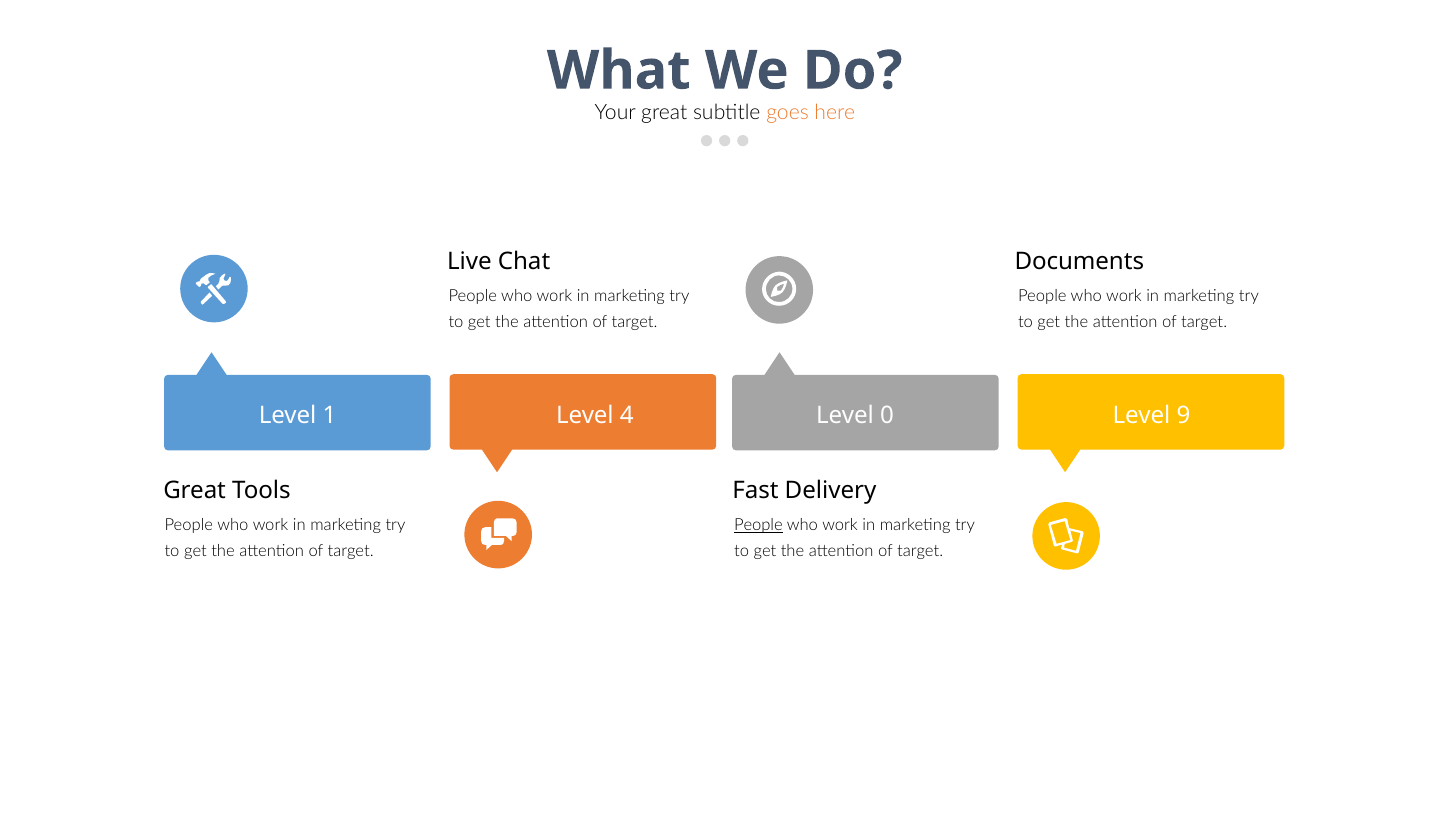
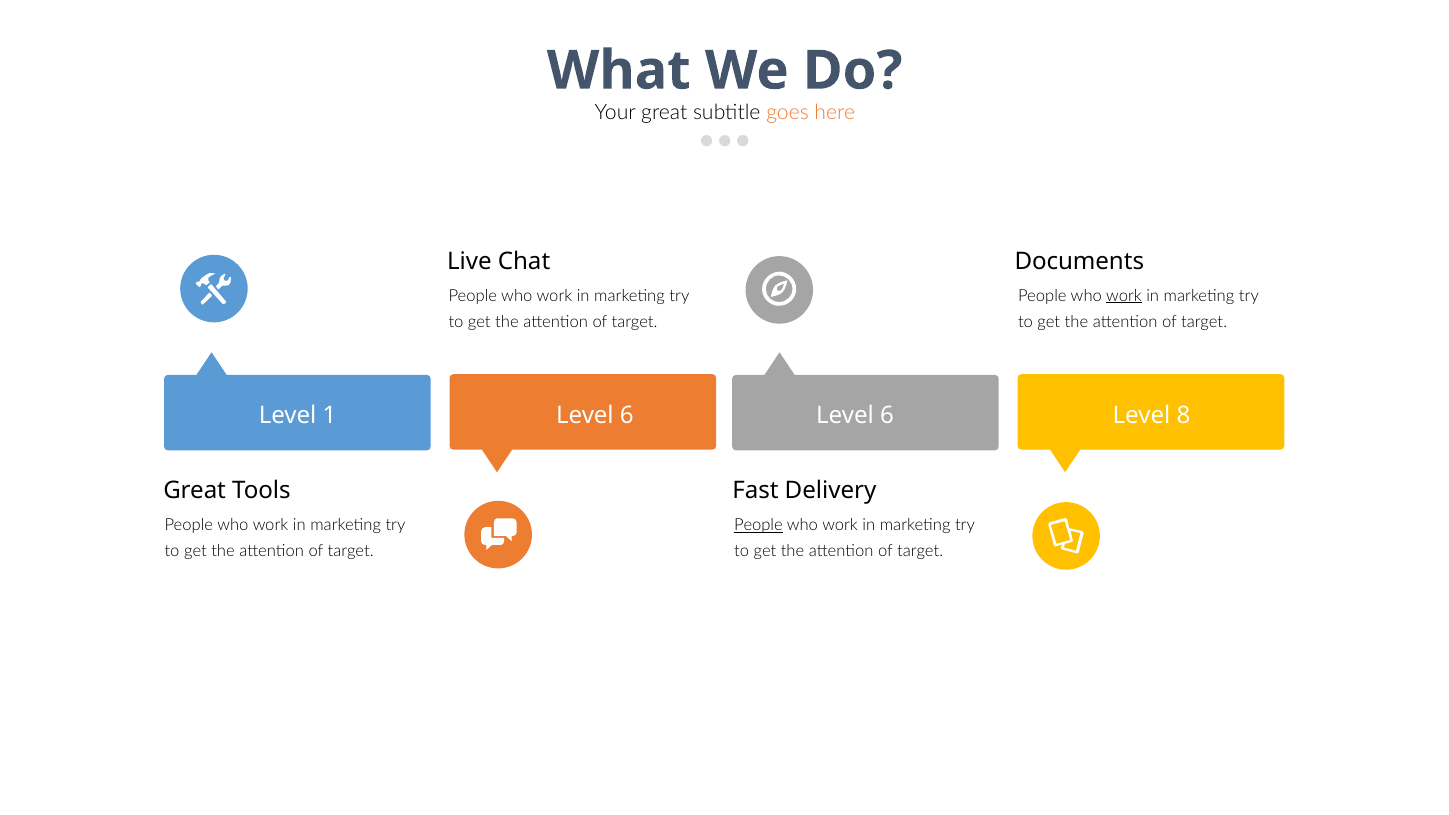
work underline: none -> present (1124, 296)
4: 4 -> 6 (627, 416)
0: 0 -> 6 (887, 416)
9: 9 -> 8 (1183, 416)
